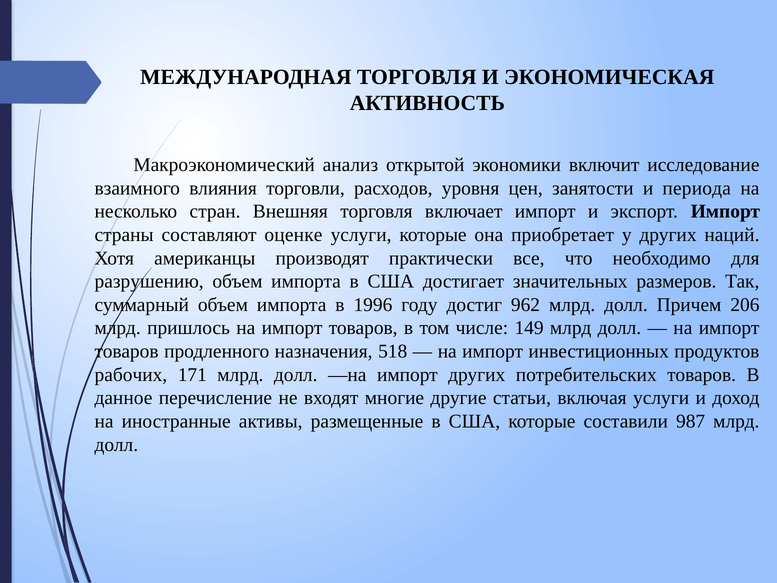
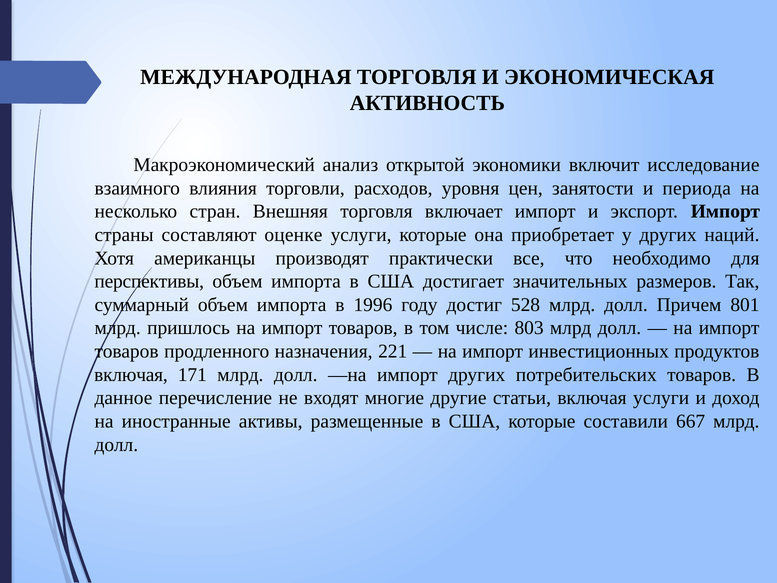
разрушению: разрушению -> перспективы (149, 281)
962: 962 -> 528 (526, 305)
206: 206 -> 801 (745, 305)
149: 149 -> 803 (529, 328)
518: 518 -> 221 (393, 351)
рабочих: рабочих -> включая (131, 375)
987: 987 -> 667 (691, 421)
